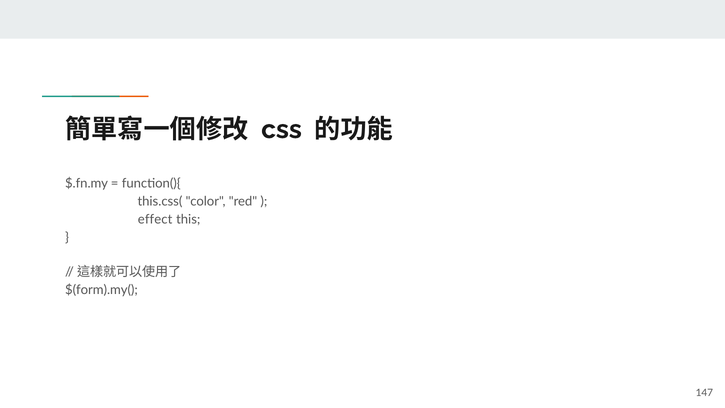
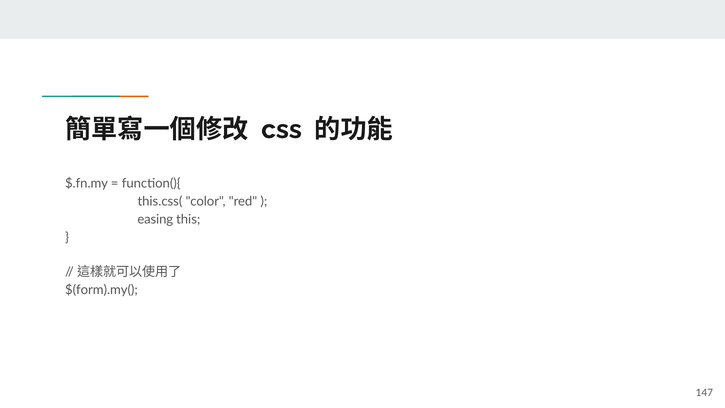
effect: effect -> easing (155, 219)
